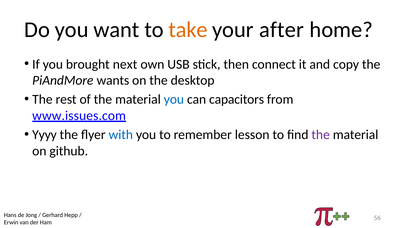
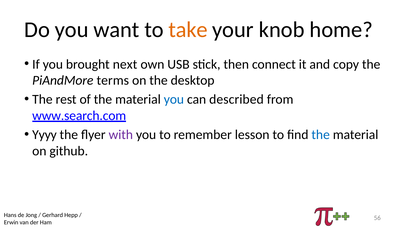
after: after -> knob (282, 30)
wants: wants -> terms (113, 80)
capacitors: capacitors -> described (236, 99)
www.issues.com: www.issues.com -> www.search.com (79, 116)
with colour: blue -> purple (121, 135)
the colour: purple -> blue (321, 135)
